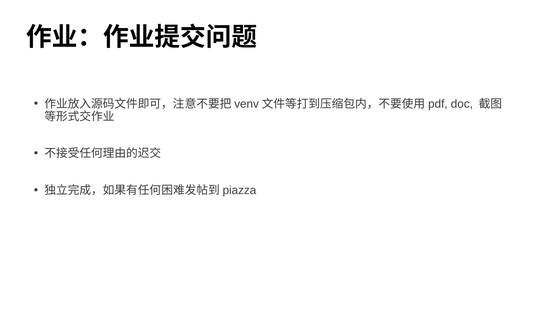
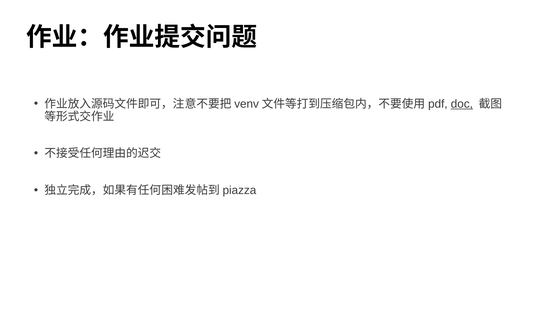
doc underline: none -> present (462, 104)
